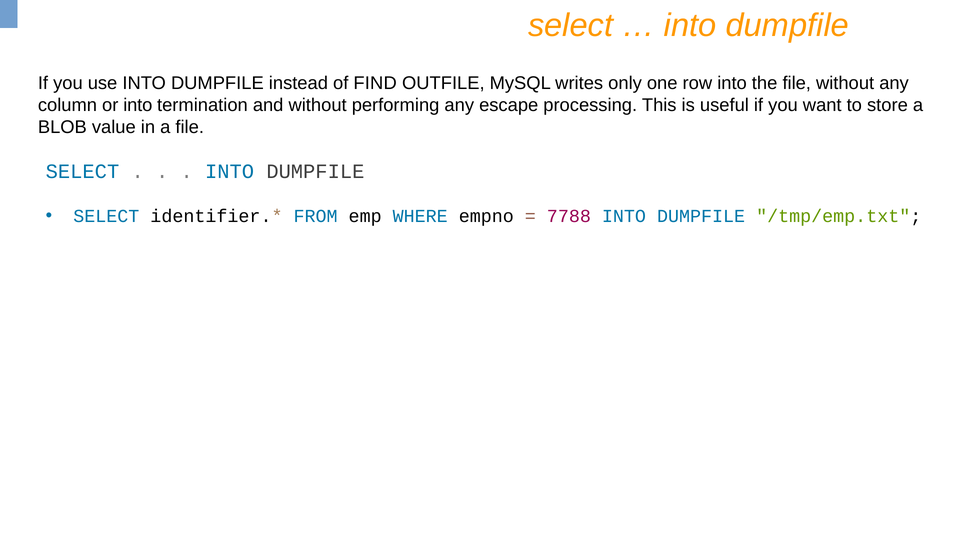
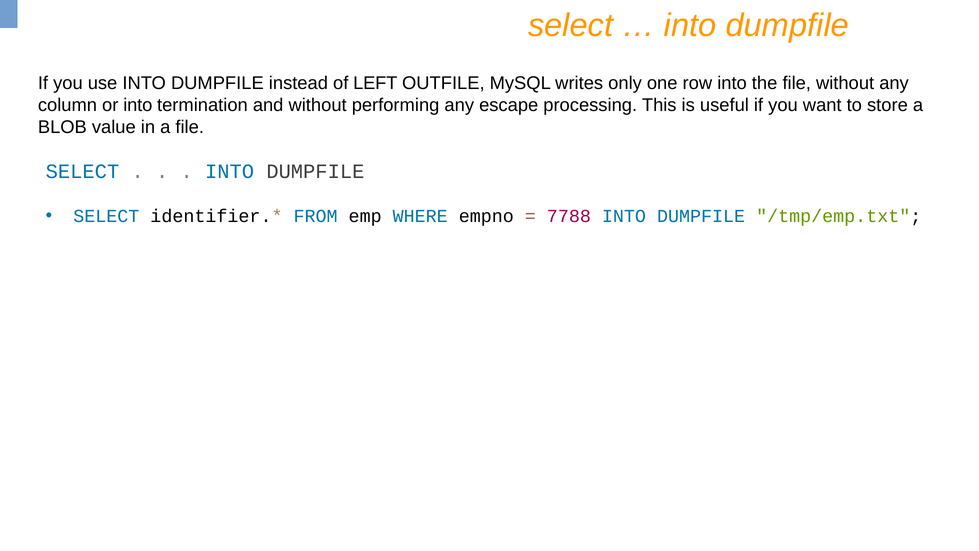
FIND: FIND -> LEFT (375, 83)
